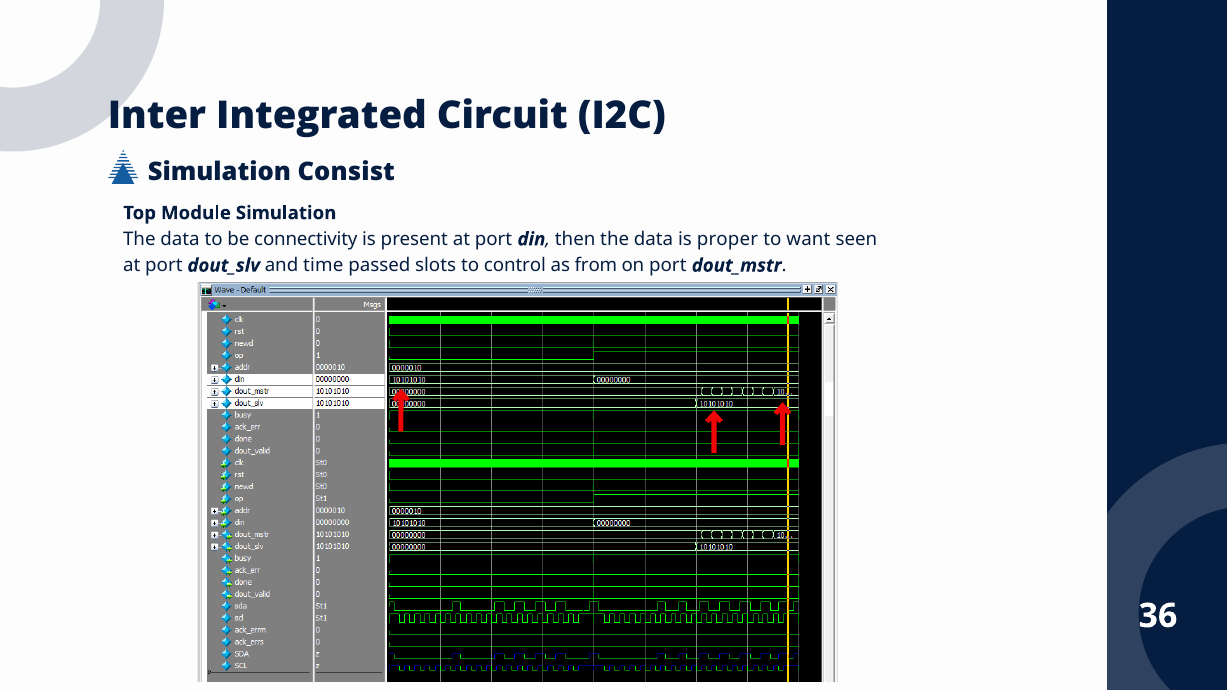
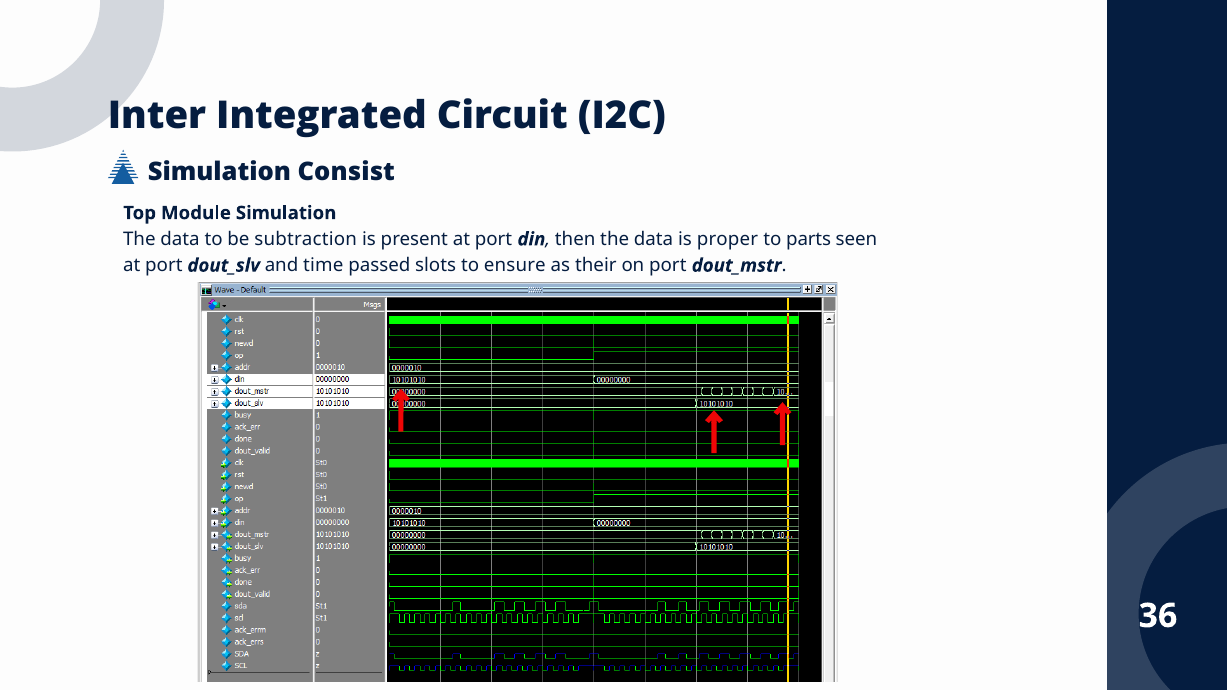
connectivity: connectivity -> subtraction (306, 239)
want: want -> parts (809, 239)
control: control -> ensure (515, 266)
from: from -> their (596, 266)
